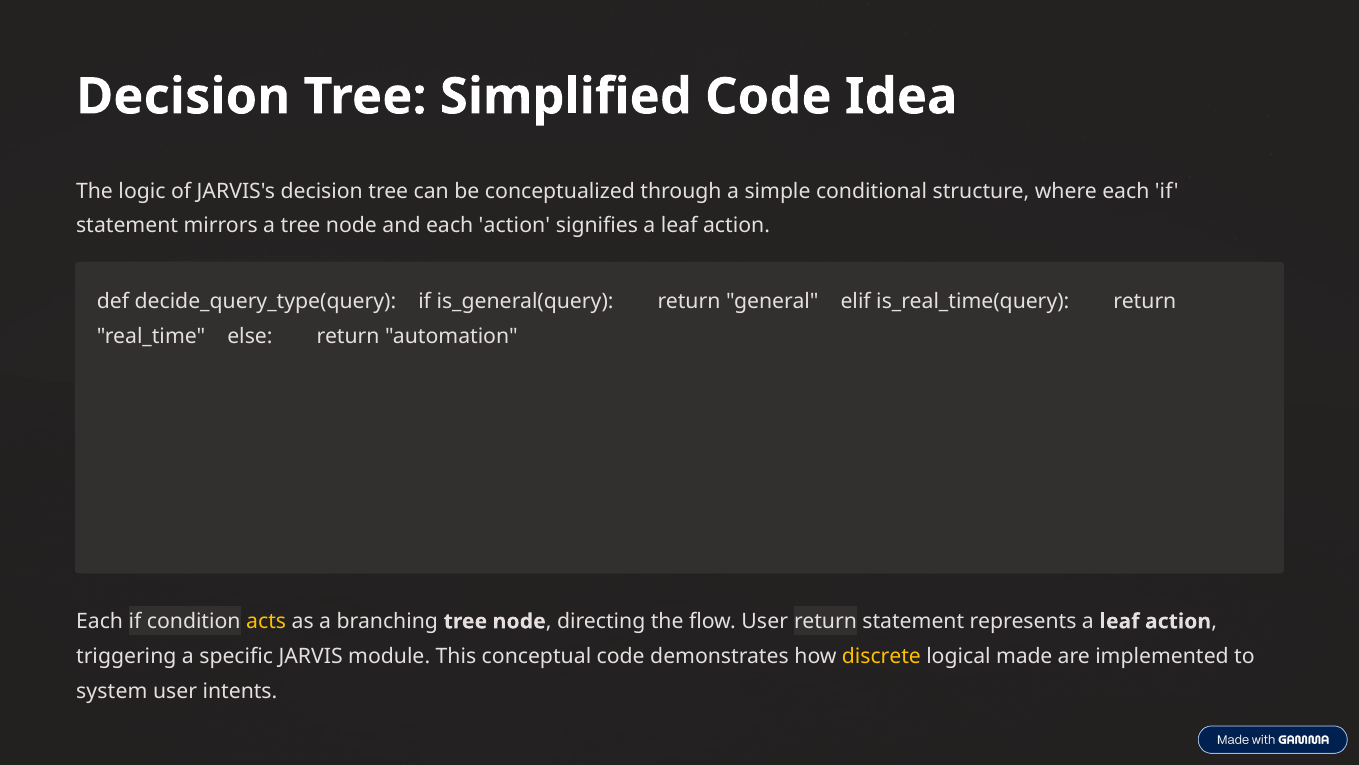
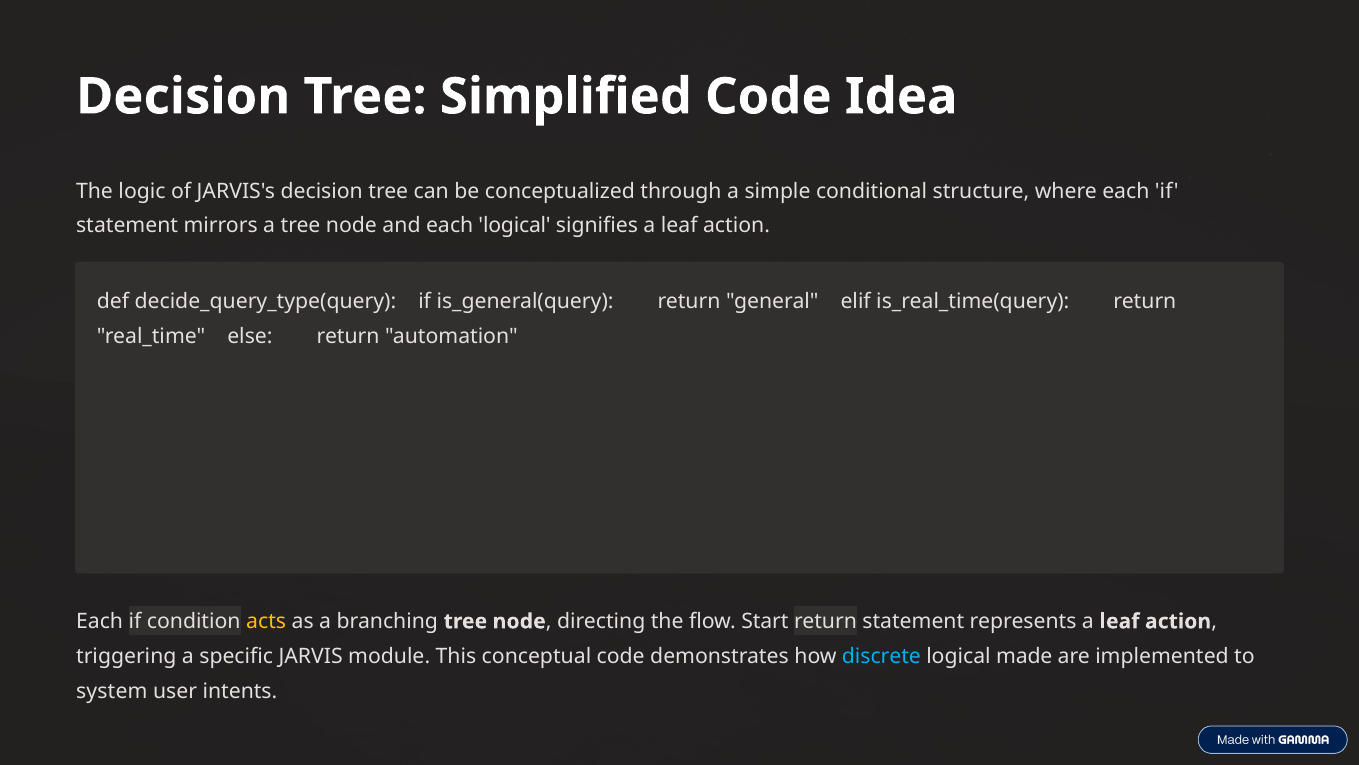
each action: action -> logical (515, 226)
flow User: User -> Start (765, 621)
discrete colour: yellow -> light blue (881, 656)
